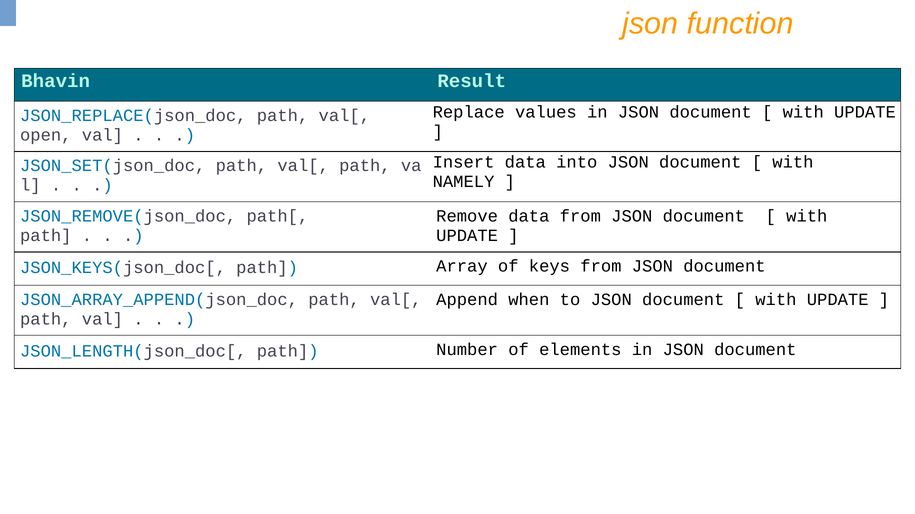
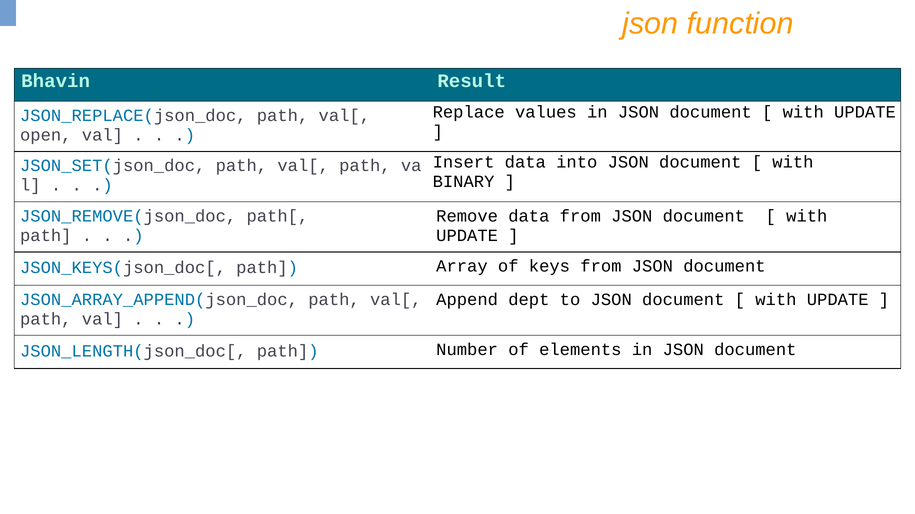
NAMELY: NAMELY -> BINARY (464, 182)
when: when -> dept (529, 300)
